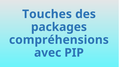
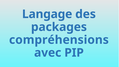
Touches: Touches -> Langage (47, 14)
